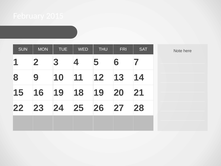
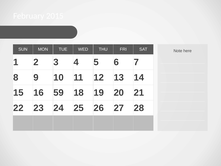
16 19: 19 -> 59 (59, 93)
